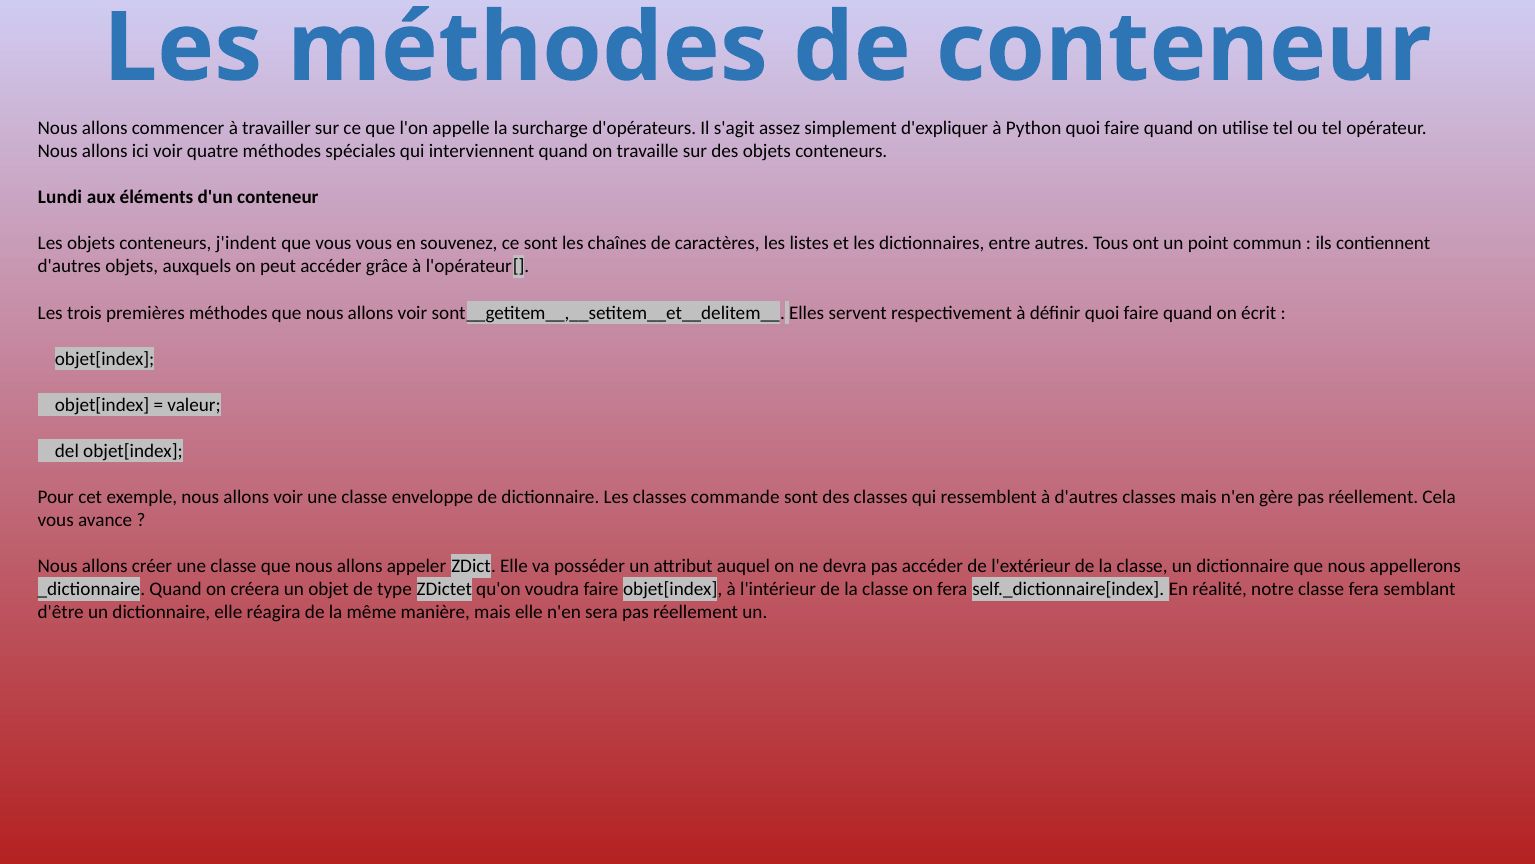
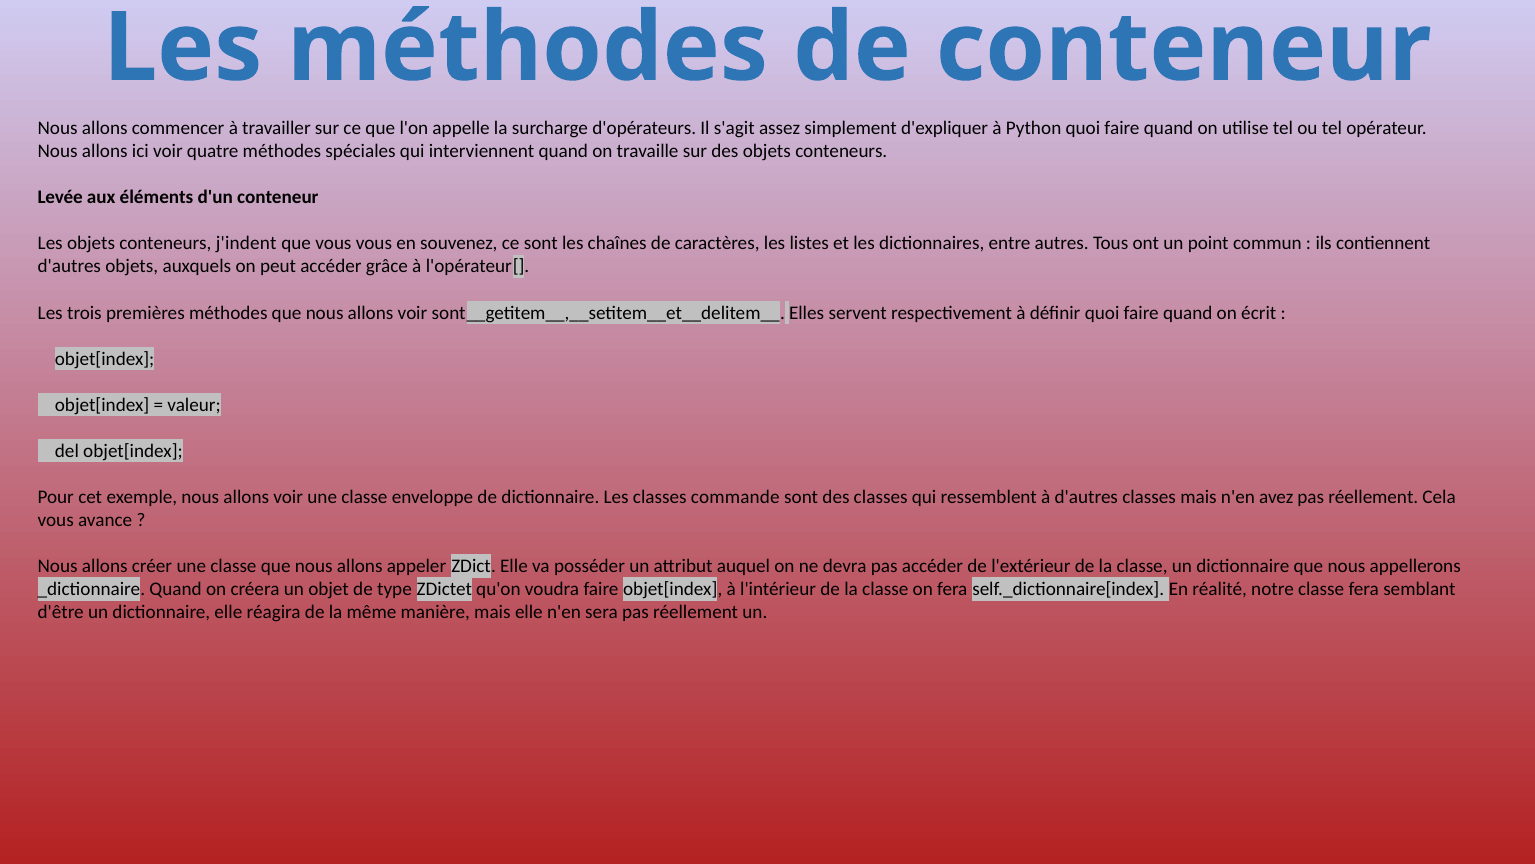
Lundi: Lundi -> Levée (60, 197)
gère: gère -> avez (1276, 497)
